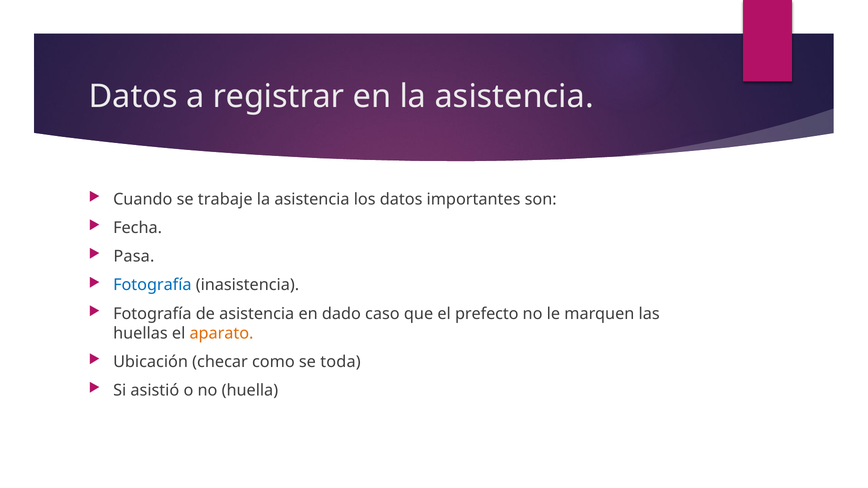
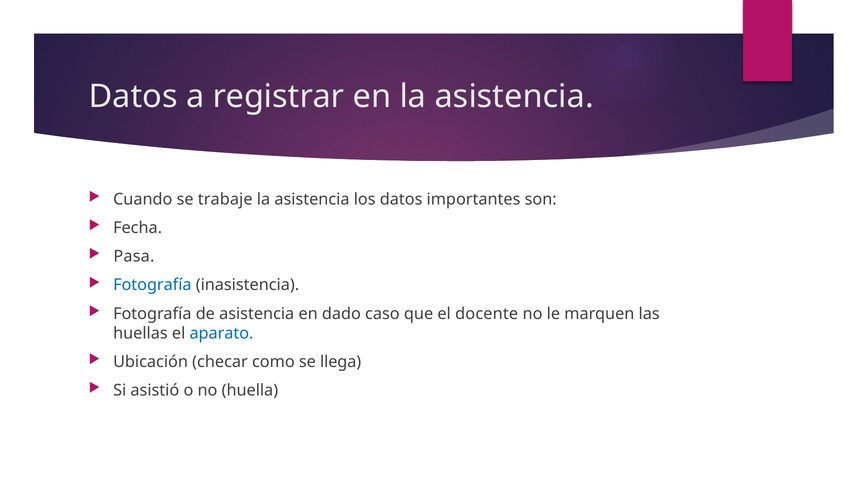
prefecto: prefecto -> docente (487, 314)
aparato colour: orange -> blue (221, 333)
toda: toda -> llega (341, 362)
